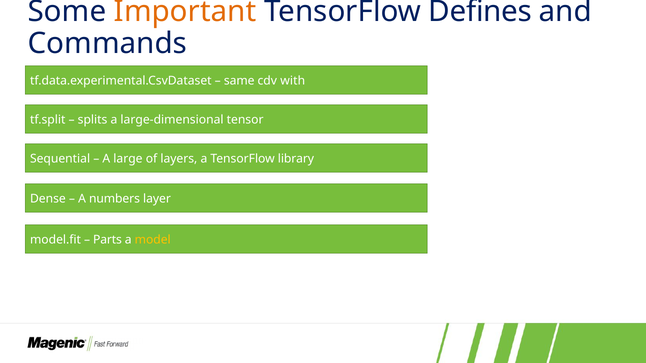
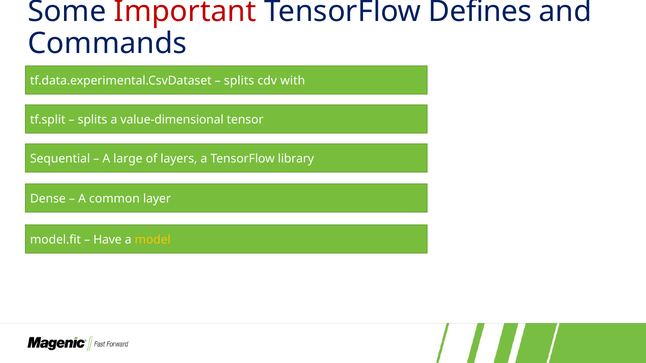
Important colour: orange -> red (185, 11)
same: same -> splits (239, 81)
large-dimensional: large-dimensional -> value-dimensional (172, 120)
numbers: numbers -> common (114, 199)
Parts: Parts -> Have (107, 240)
